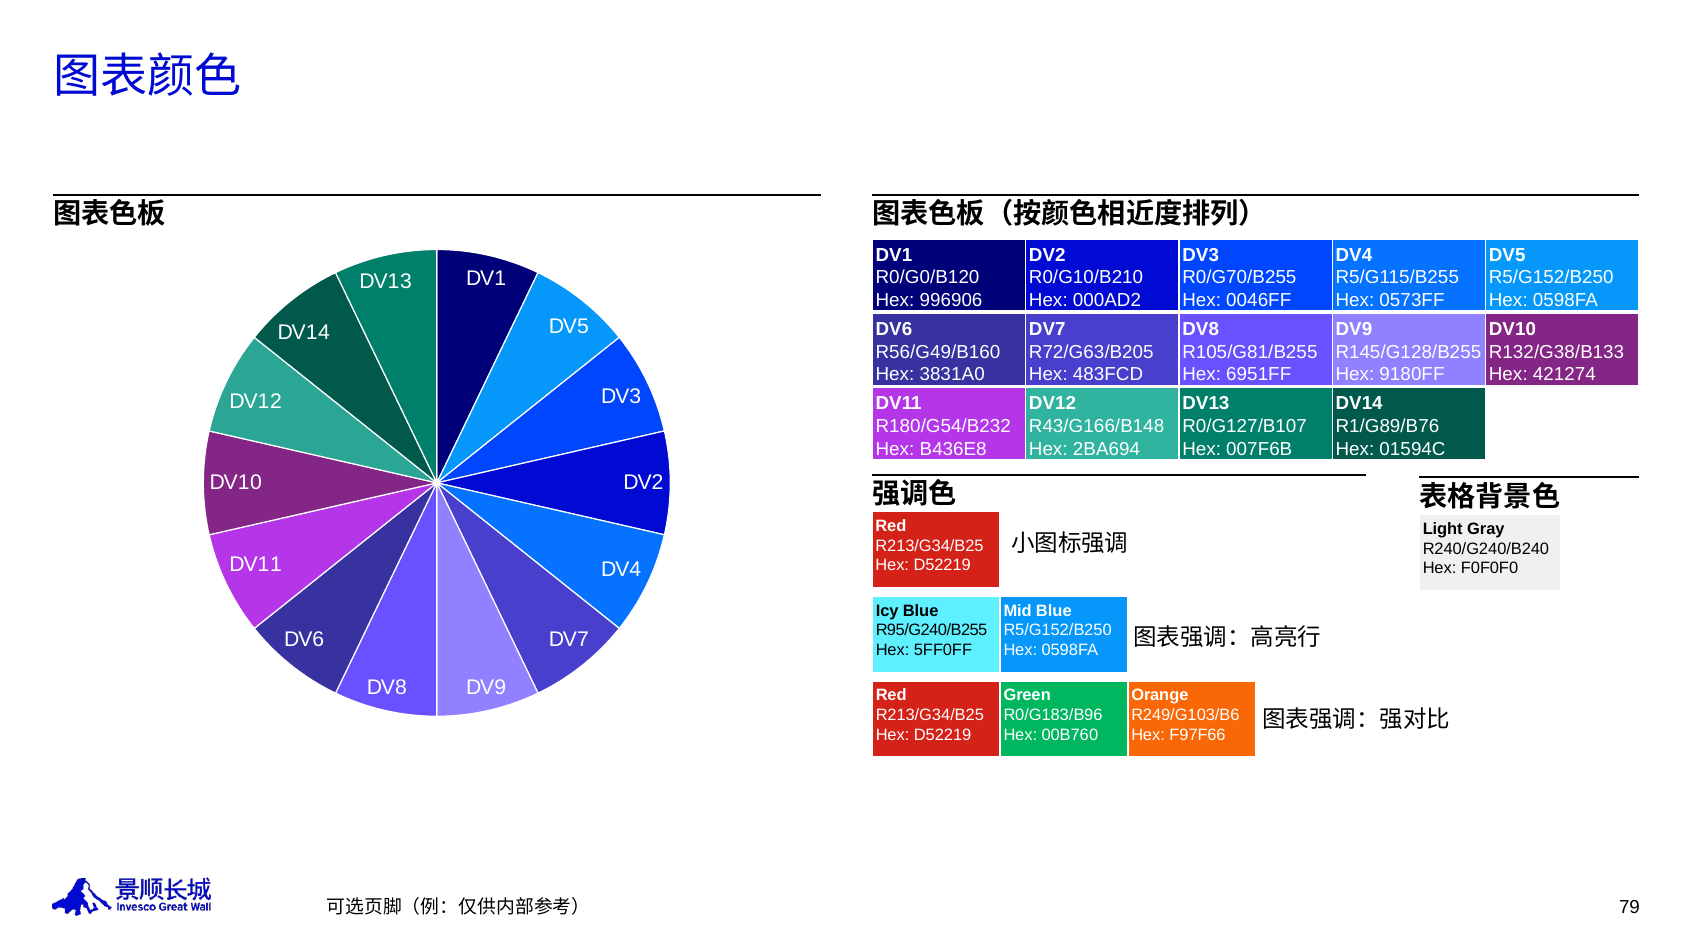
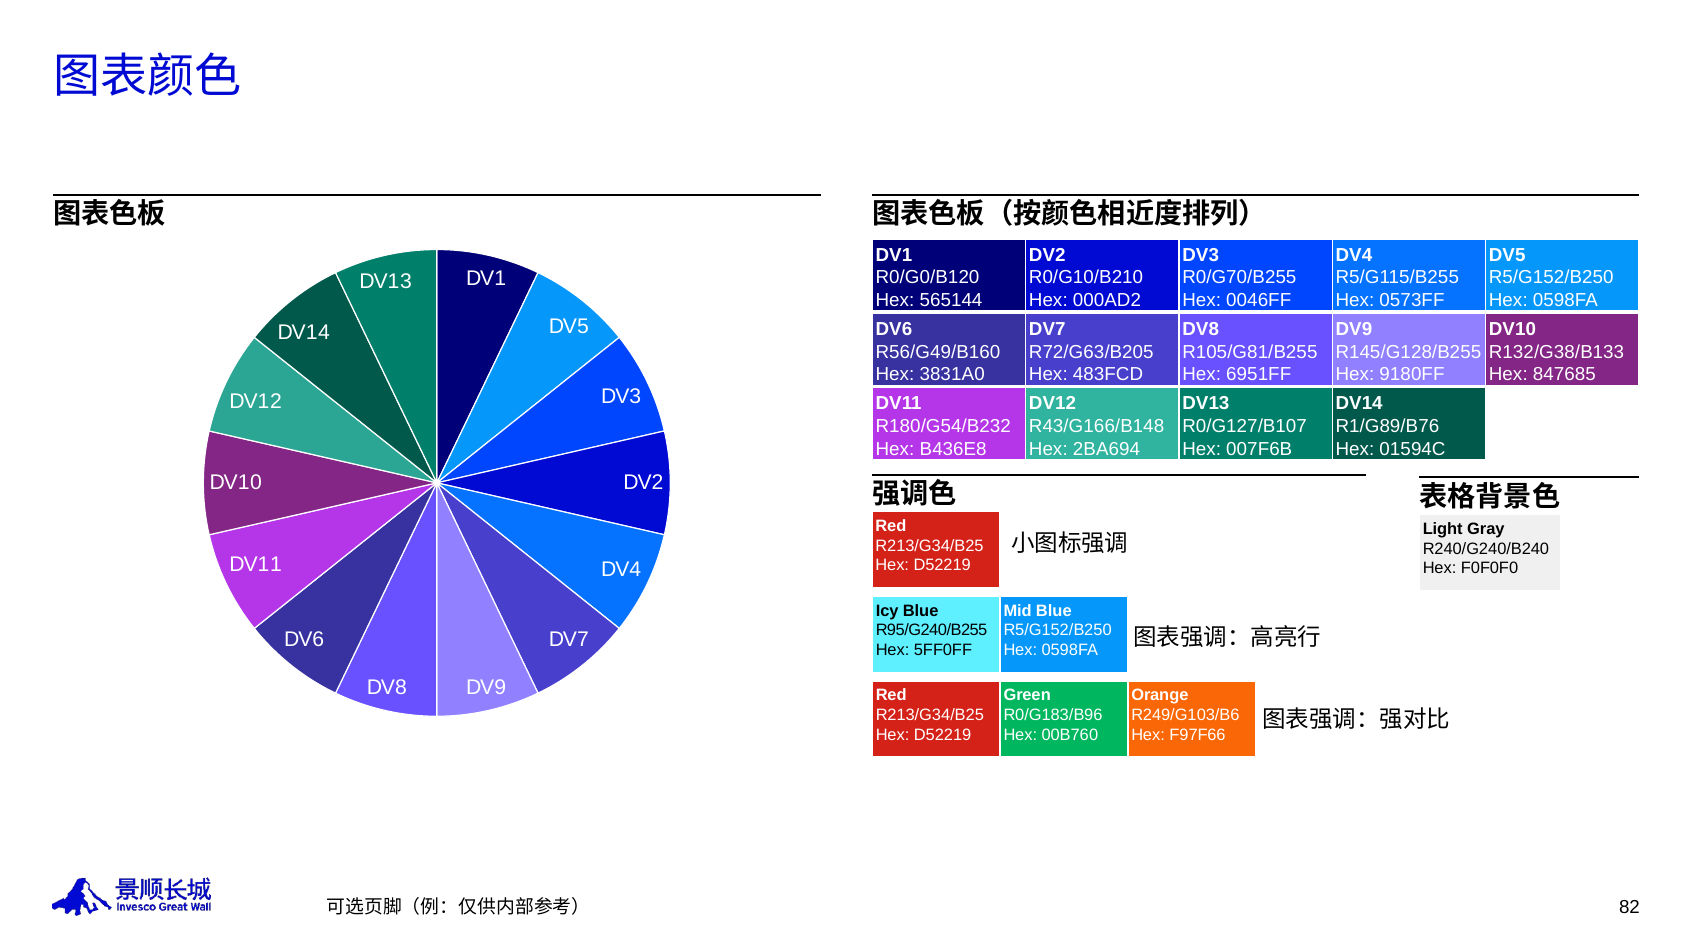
996906: 996906 -> 565144 (951, 300)
421274: 421274 -> 847685 (1564, 375)
79: 79 -> 82 (1629, 908)
